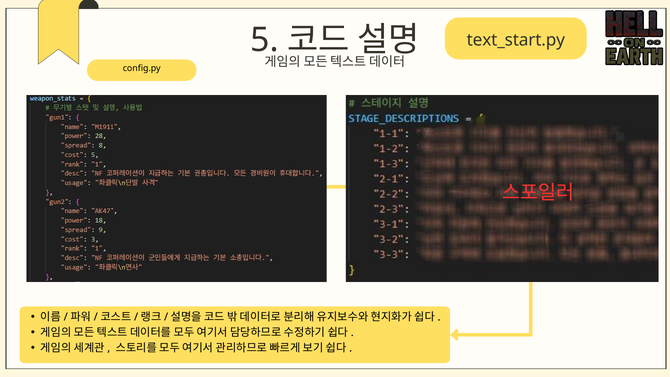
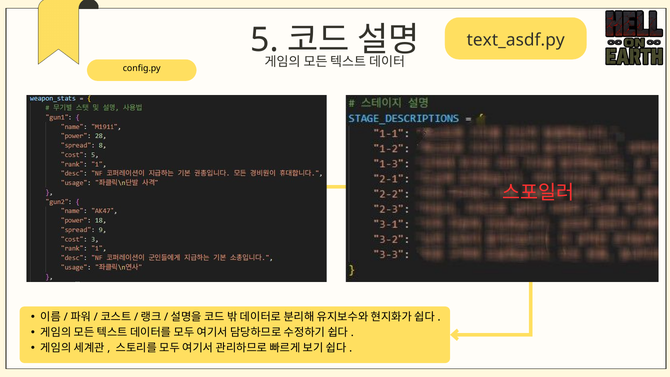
text_start.py: text_start.py -> text_asdf.py (516, 40)
